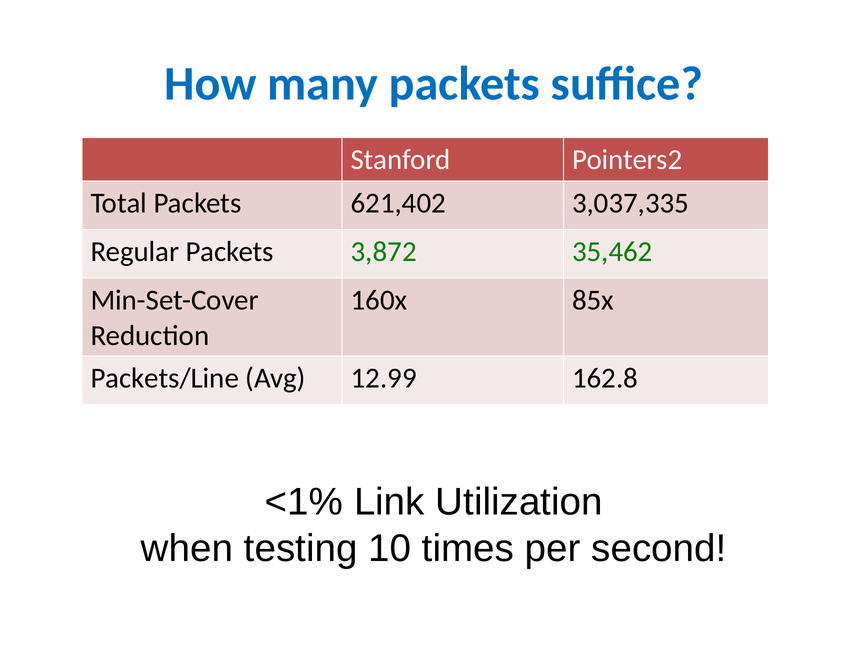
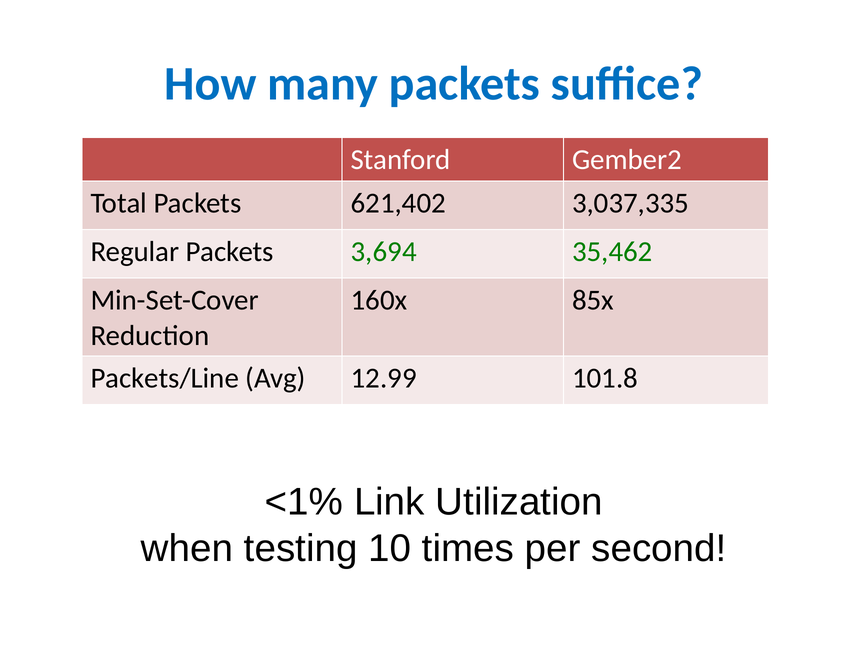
Pointers2: Pointers2 -> Gember2 (627, 160)
3,872: 3,872 -> 3,694 (384, 252)
162.8: 162.8 -> 101.8 (605, 378)
